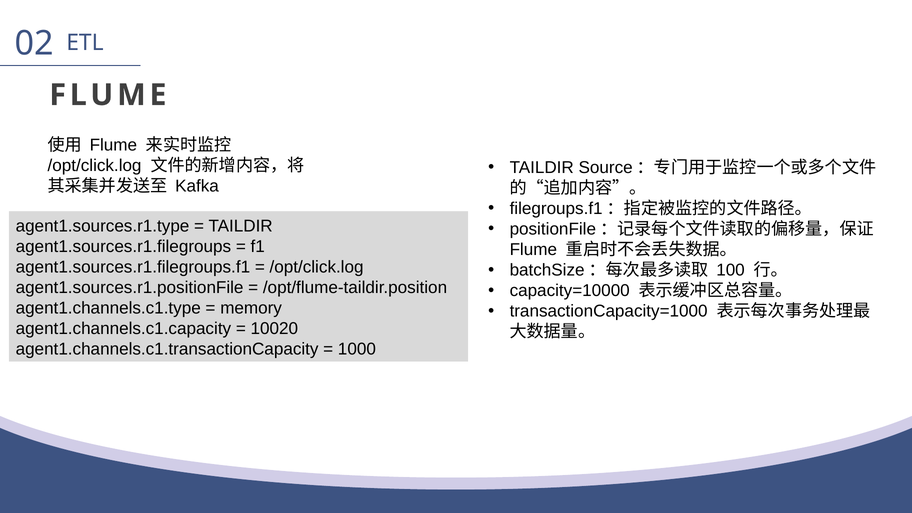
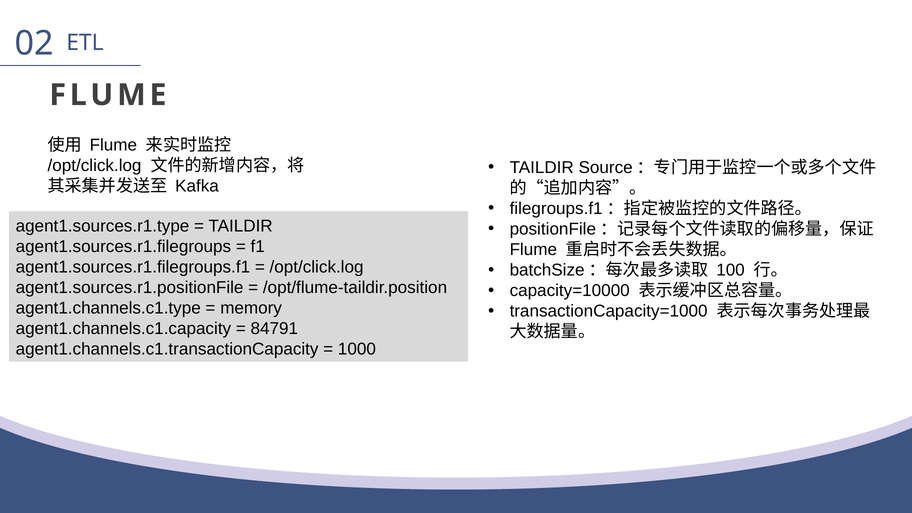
10020: 10020 -> 84791 (274, 329)
